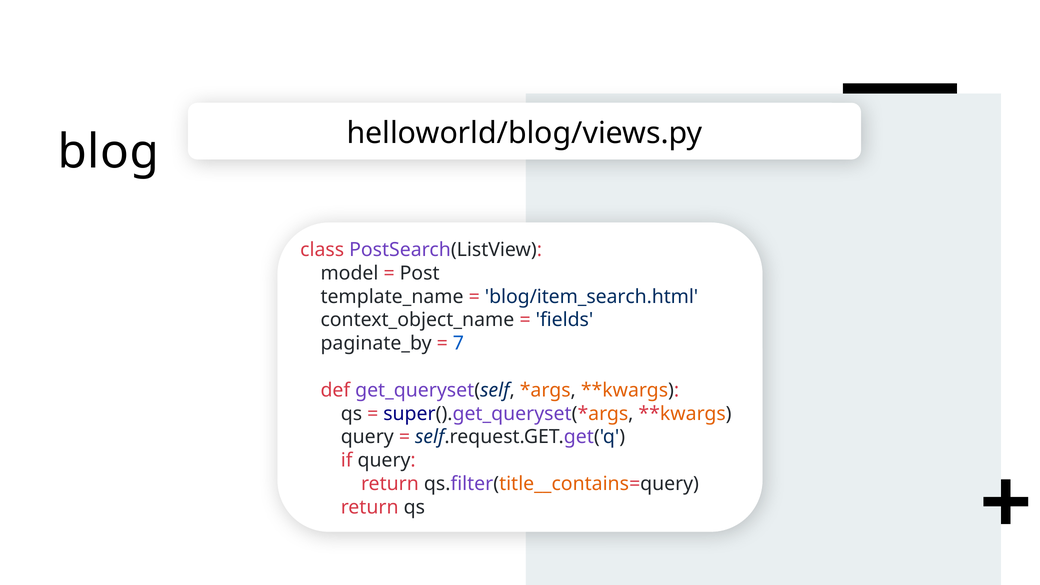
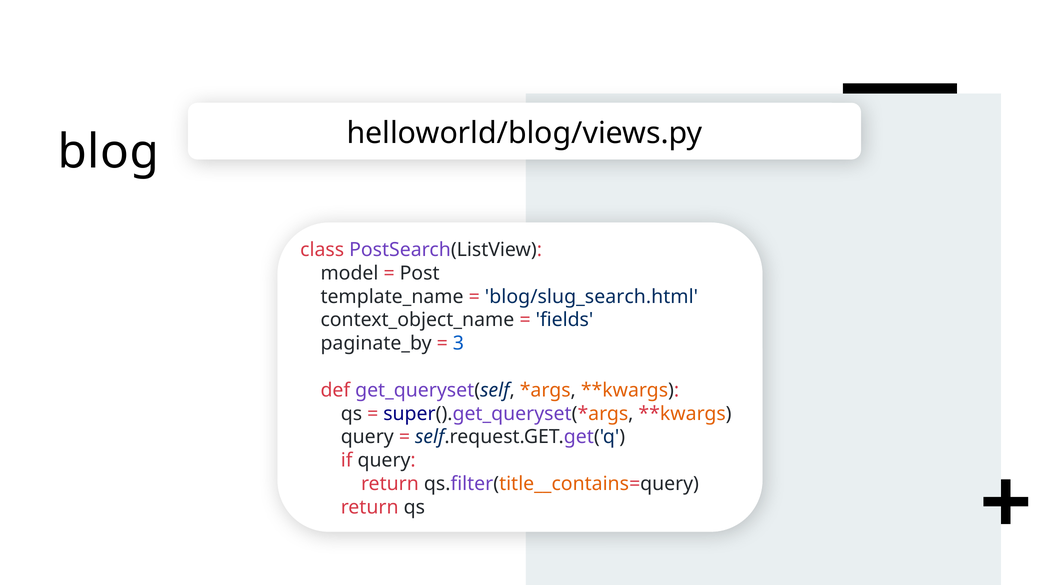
blog/item_search.html: blog/item_search.html -> blog/slug_search.html (591, 297)
7: 7 -> 3 (458, 343)
